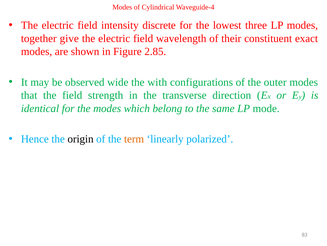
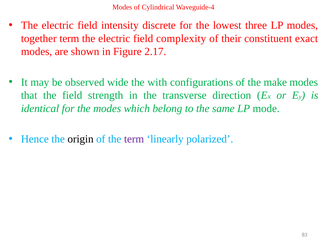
together give: give -> term (69, 38)
wavelength: wavelength -> complexity (181, 38)
2.85: 2.85 -> 2.17 (155, 51)
outer: outer -> make (275, 82)
term colour: orange -> purple (134, 139)
